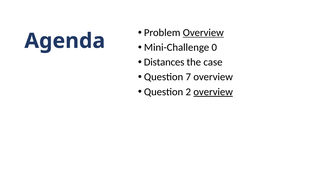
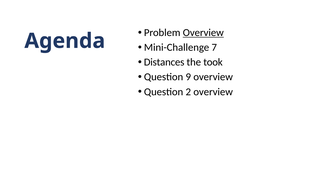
0: 0 -> 7 (214, 48)
case: case -> took (213, 62)
7: 7 -> 9 (188, 77)
overview underline: present -> none (213, 92)
